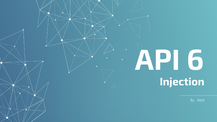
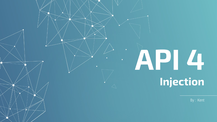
6: 6 -> 4 (196, 60)
